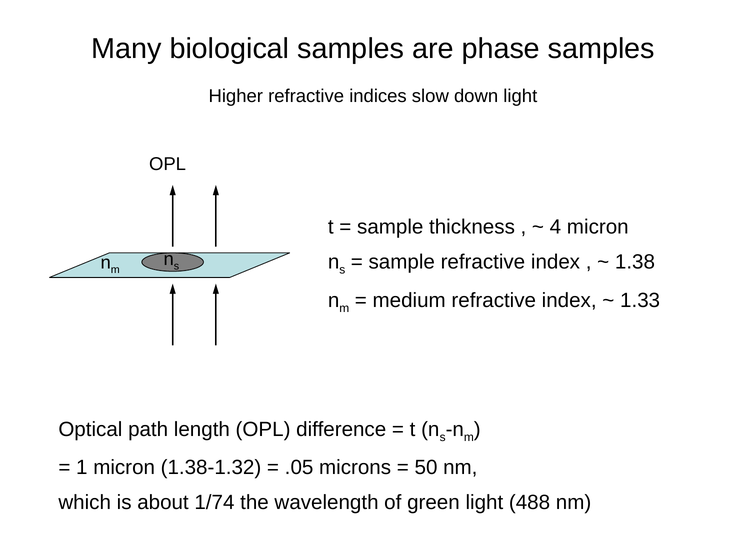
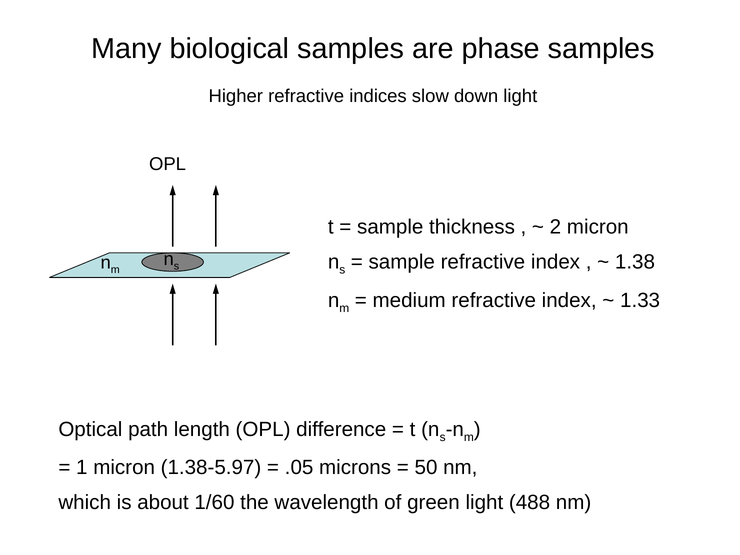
4: 4 -> 2 (555, 227)
1.38-1.32: 1.38-1.32 -> 1.38-5.97 (211, 468)
1/74: 1/74 -> 1/60 (214, 503)
